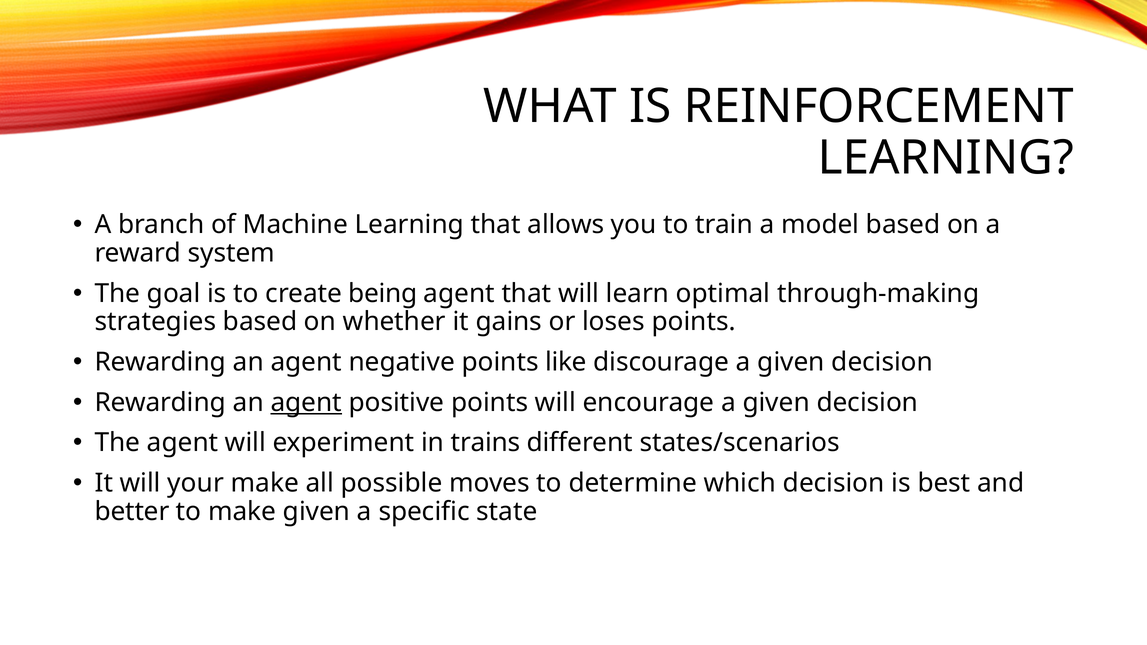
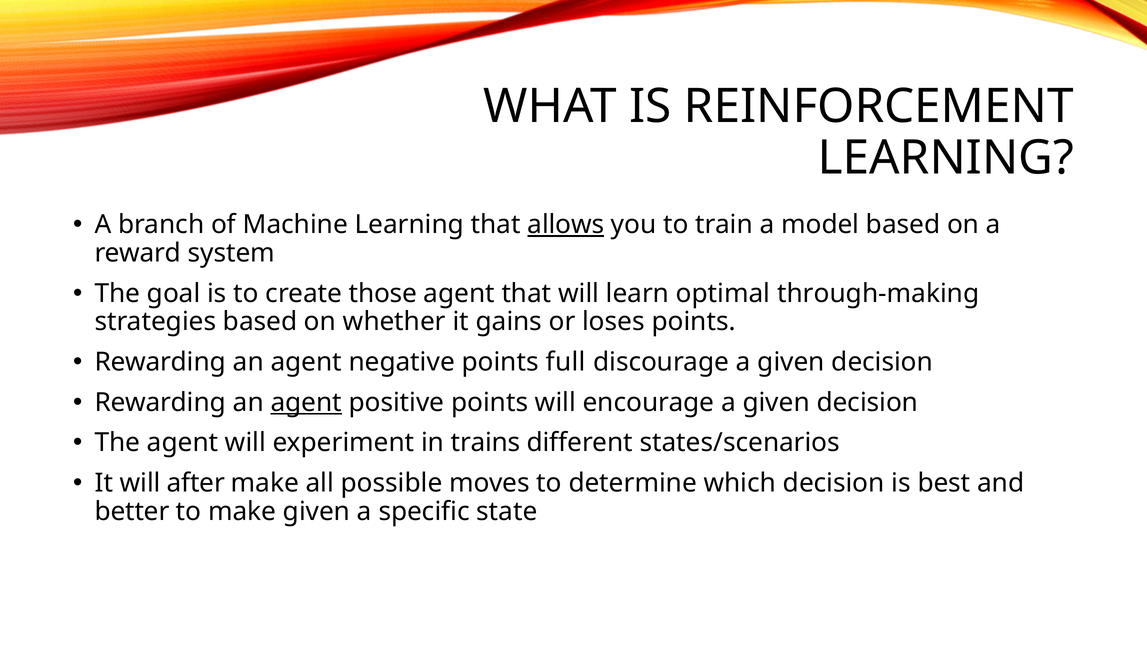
allows underline: none -> present (566, 225)
being: being -> those (383, 293)
like: like -> full (566, 362)
your: your -> after (196, 483)
